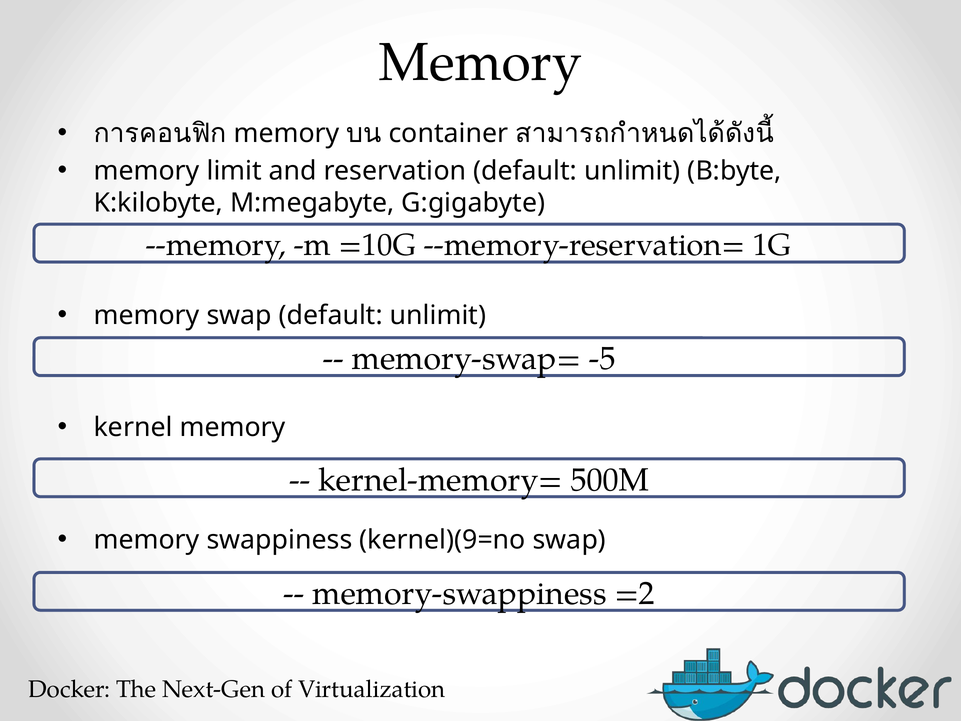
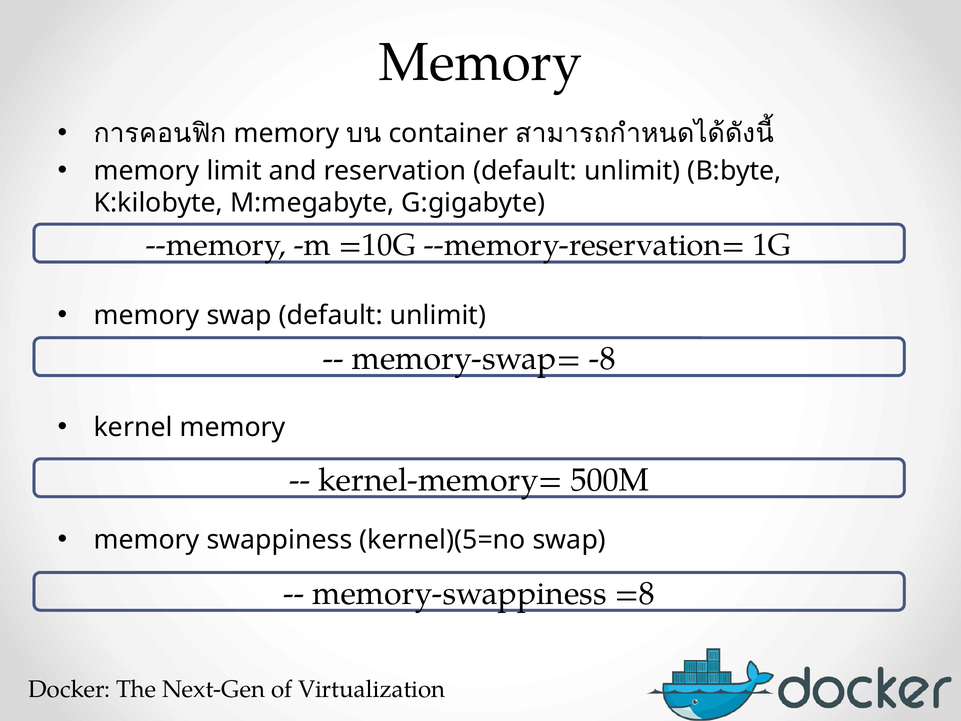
-5: -5 -> -8 (602, 359)
kernel)(9=no: kernel)(9=no -> kernel)(5=no (442, 540)
=2: =2 -> =8 (635, 593)
